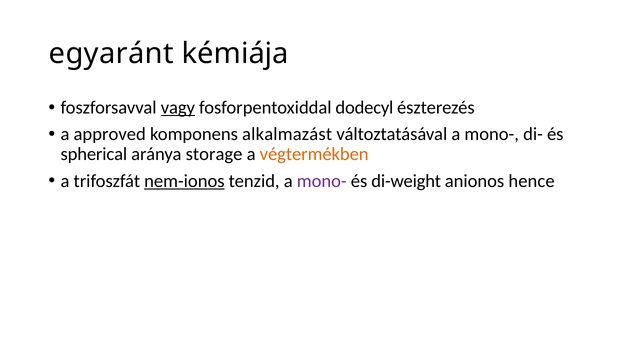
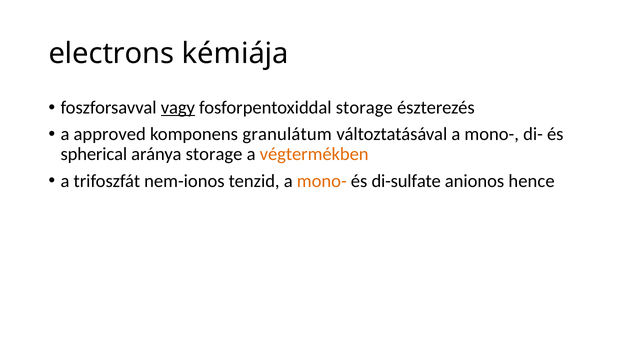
egyaránt: egyaránt -> electrons (111, 54)
fosforpentoxiddal dodecyl: dodecyl -> storage (364, 108)
alkalmazást: alkalmazást -> granulátum (287, 134)
nem-ionos underline: present -> none (184, 181)
mono- colour: purple -> orange (322, 181)
di-weight: di-weight -> di-sulfate (406, 181)
